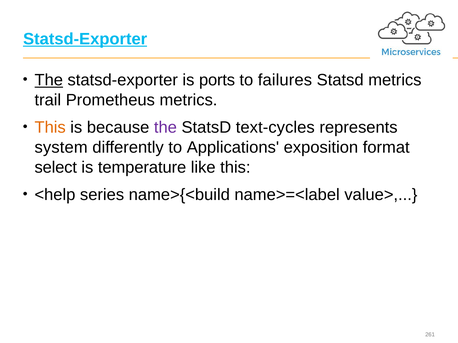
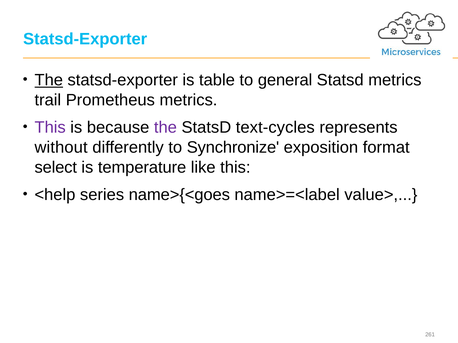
Statsd-Exporter underline: present -> none (85, 39)
ports: ports -> table (217, 80)
failures: failures -> general (285, 80)
This colour: orange -> purple (50, 128)
system: system -> without (61, 148)
Applications: Applications -> Synchronize (233, 148)
name>{<build: name>{<build -> name>{<goes (179, 195)
